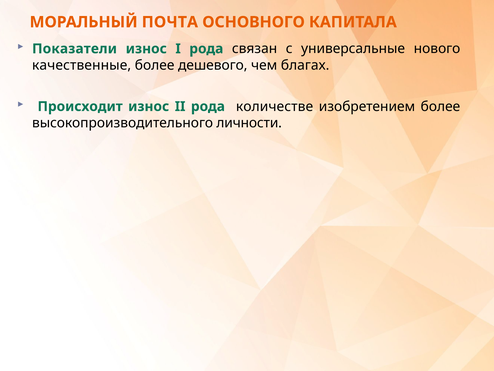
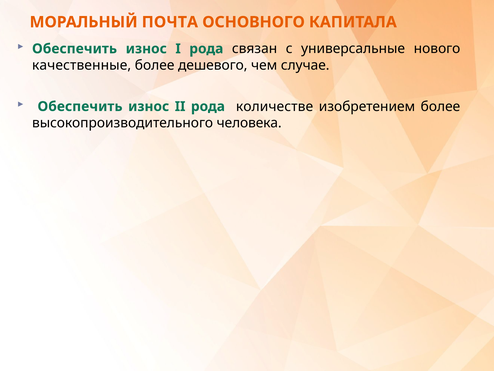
Показатели: Показатели -> Обеспечить (75, 49)
благах: благах -> случае (305, 65)
Происходит: Происходит -> Обеспечить (80, 106)
личности: личности -> человека (249, 123)
